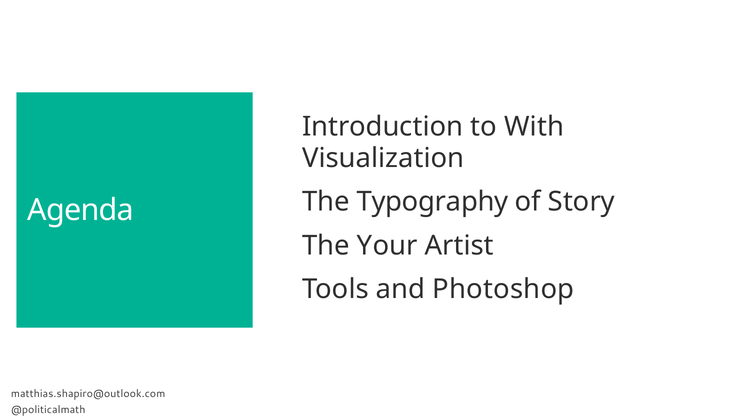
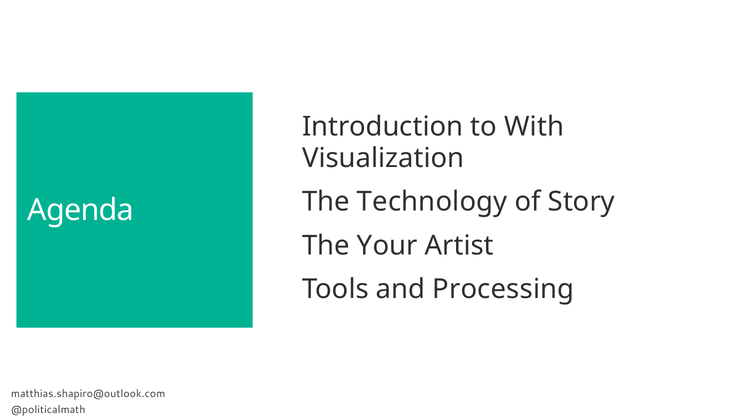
Typography: Typography -> Technology (432, 202)
Photoshop: Photoshop -> Processing (503, 289)
